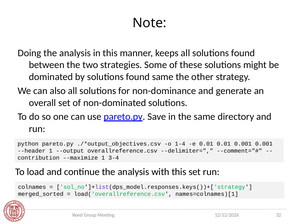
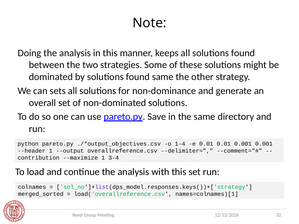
also: also -> sets (58, 91)
